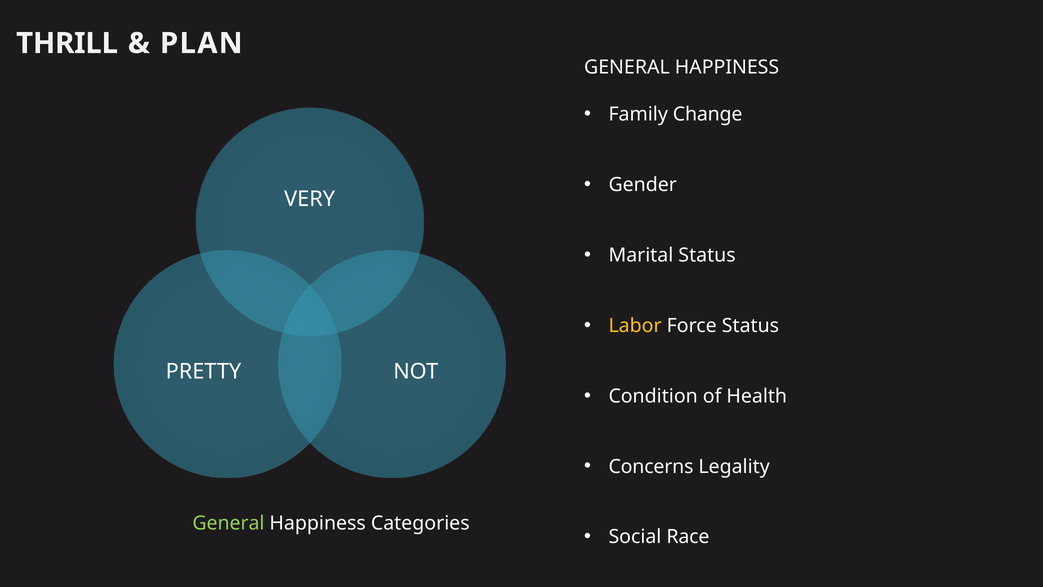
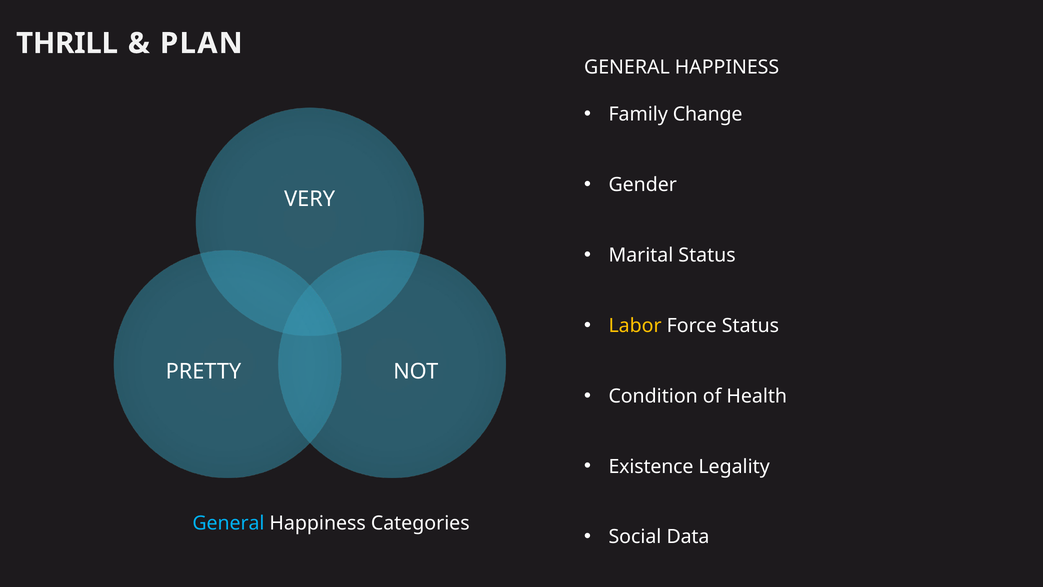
Concerns: Concerns -> Existence (651, 466)
General colour: light green -> light blue (228, 523)
Race: Race -> Data (688, 537)
